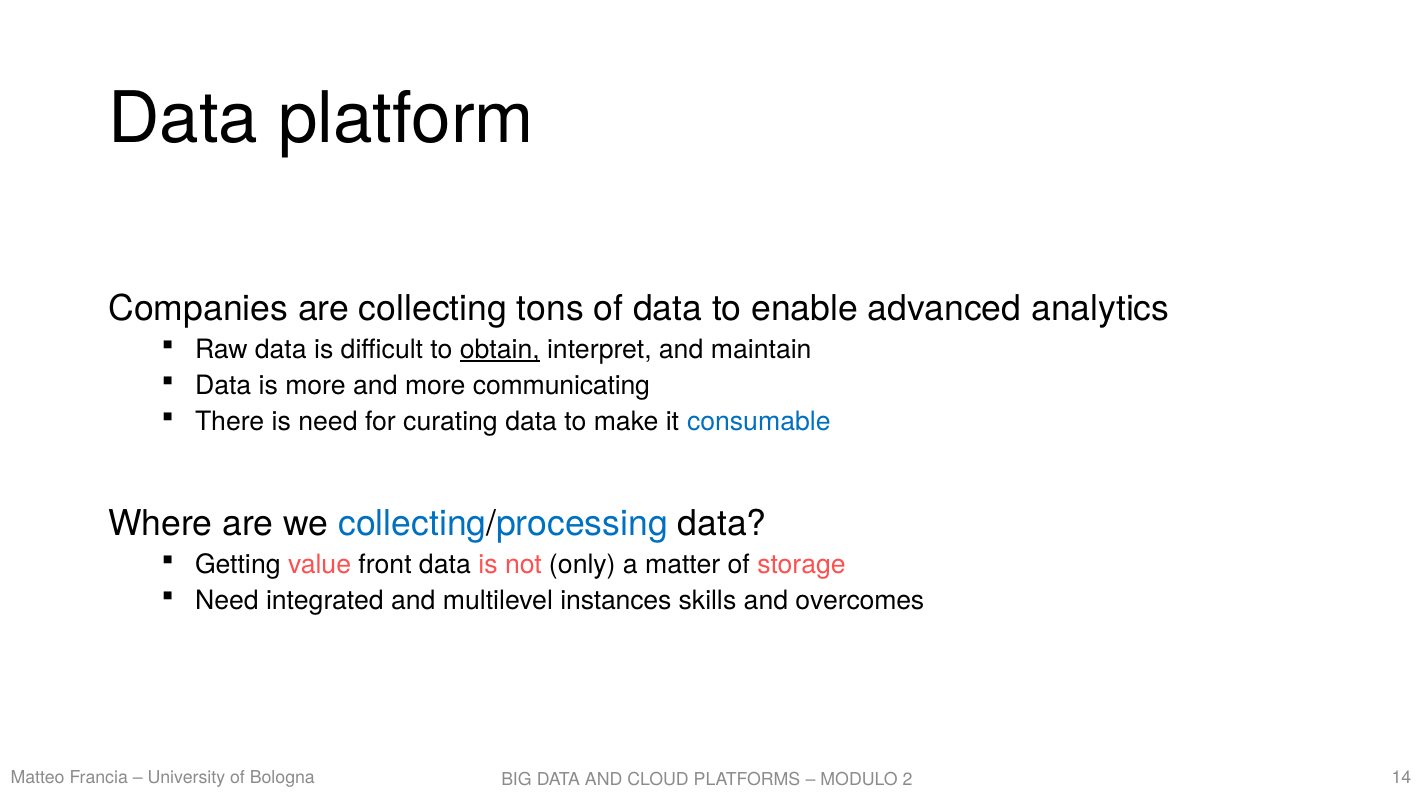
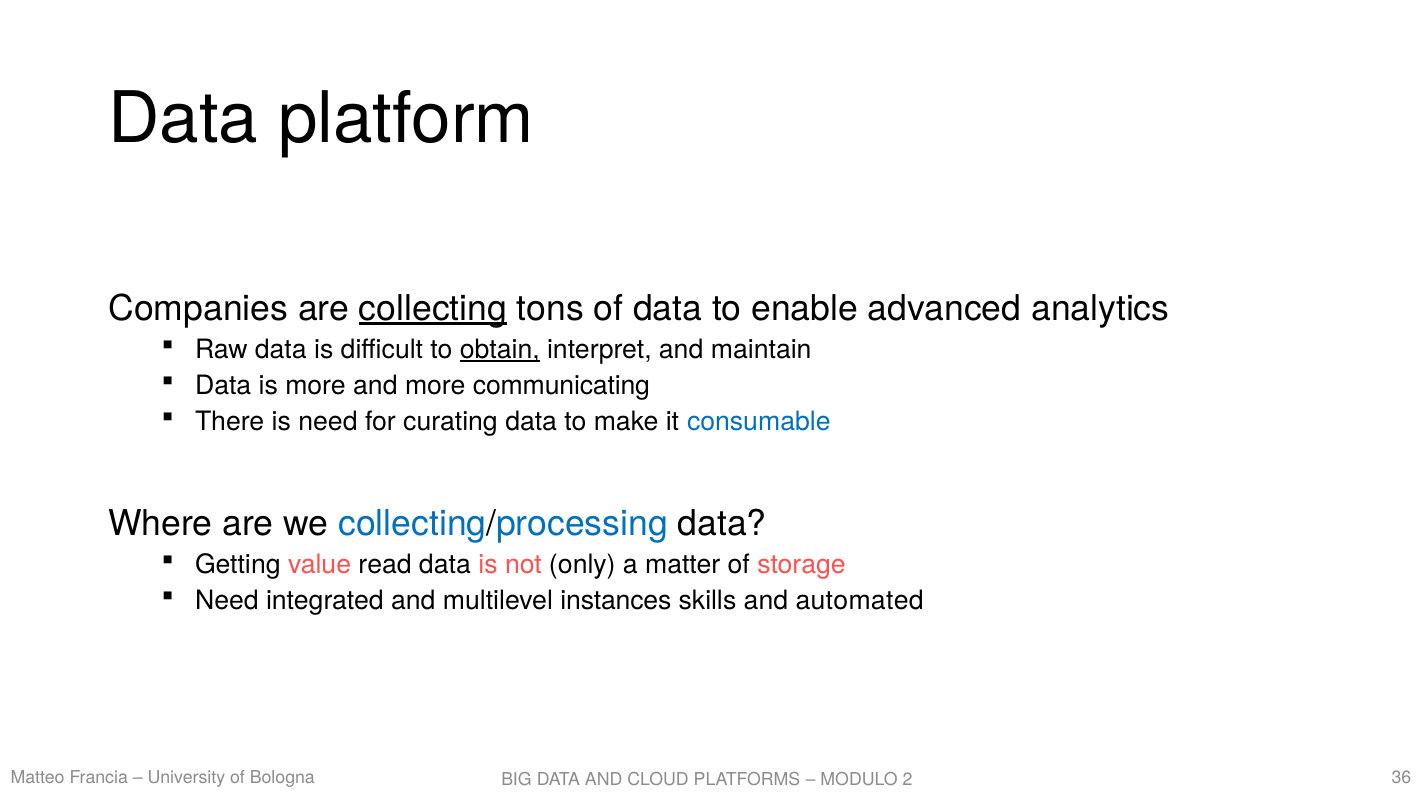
collecting underline: none -> present (433, 308)
front: front -> read (385, 564)
overcomes: overcomes -> automated (860, 600)
14: 14 -> 36 (1401, 778)
